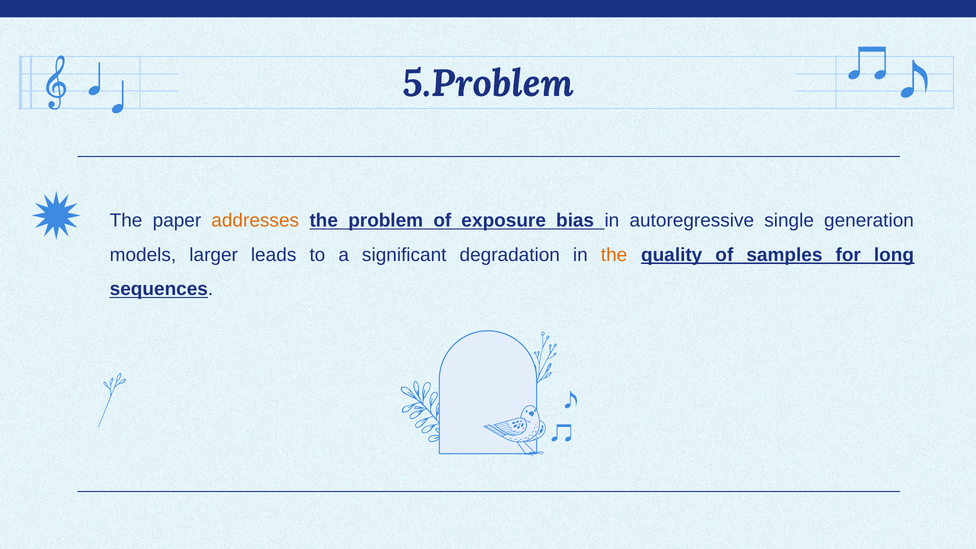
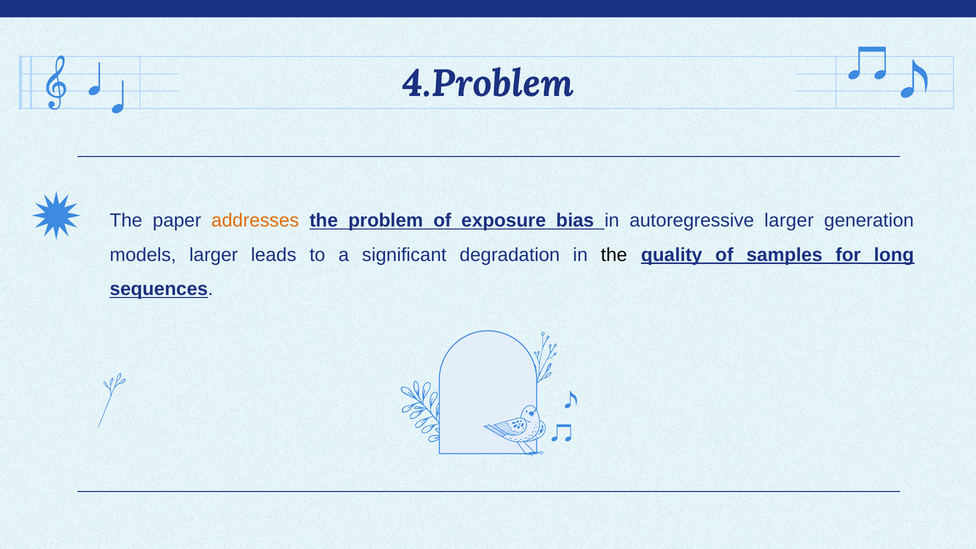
5.Problem: 5.Problem -> 4.Problem (488, 83)
autoregressive single: single -> larger (789, 221)
the colour: orange -> black (614, 255)
